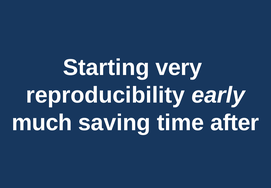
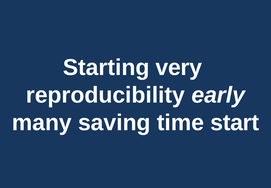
much: much -> many (42, 122)
after: after -> start (235, 122)
